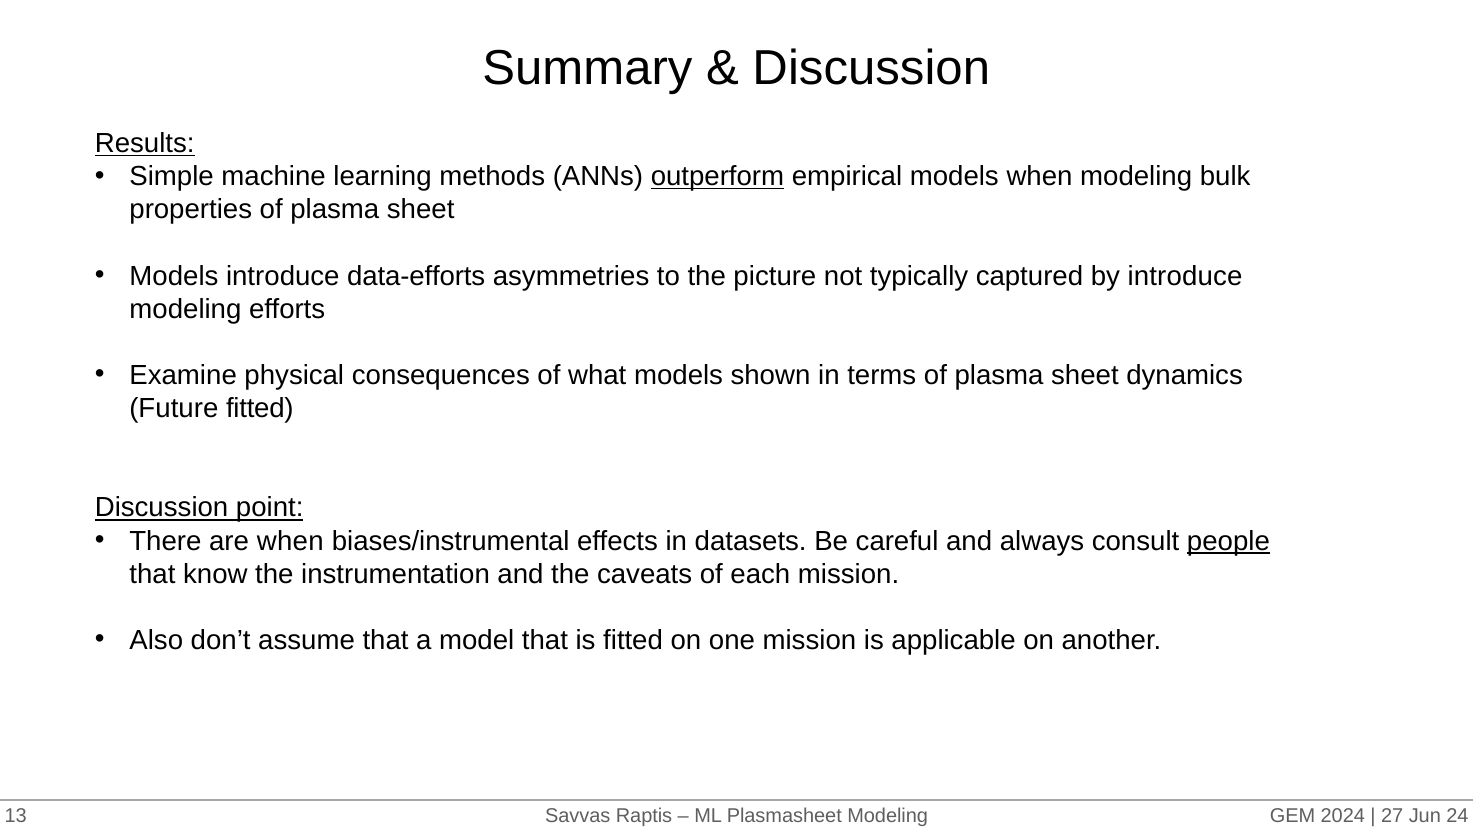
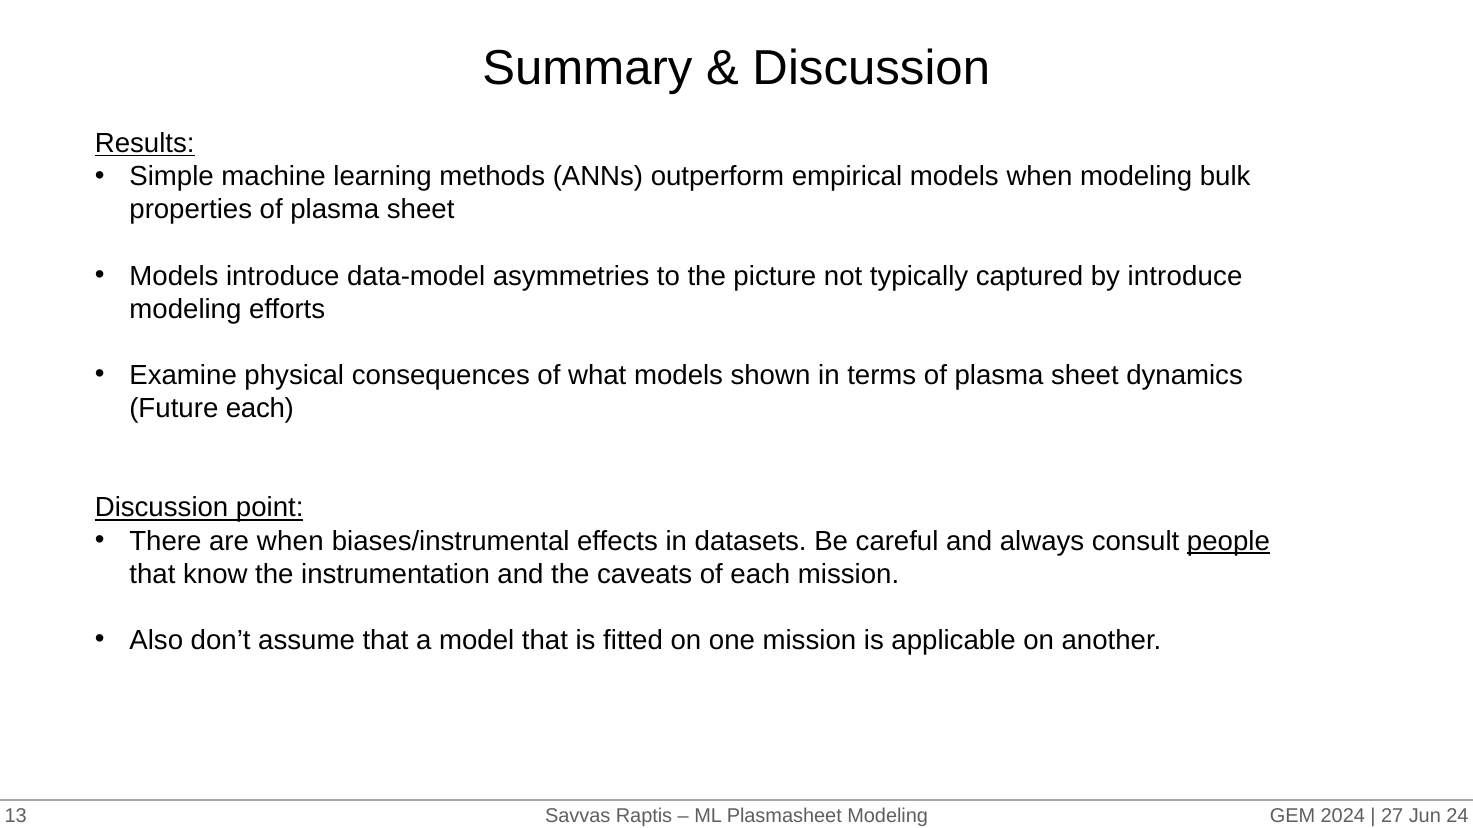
outperform underline: present -> none (717, 177)
data-efforts: data-efforts -> data-model (416, 276)
Future fitted: fitted -> each (260, 409)
